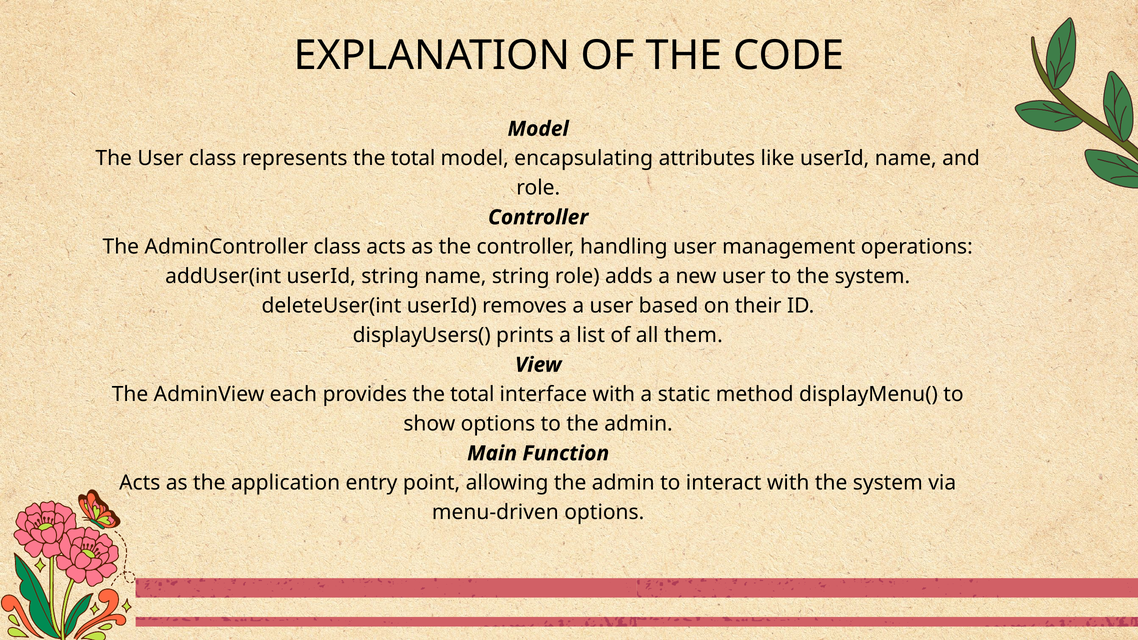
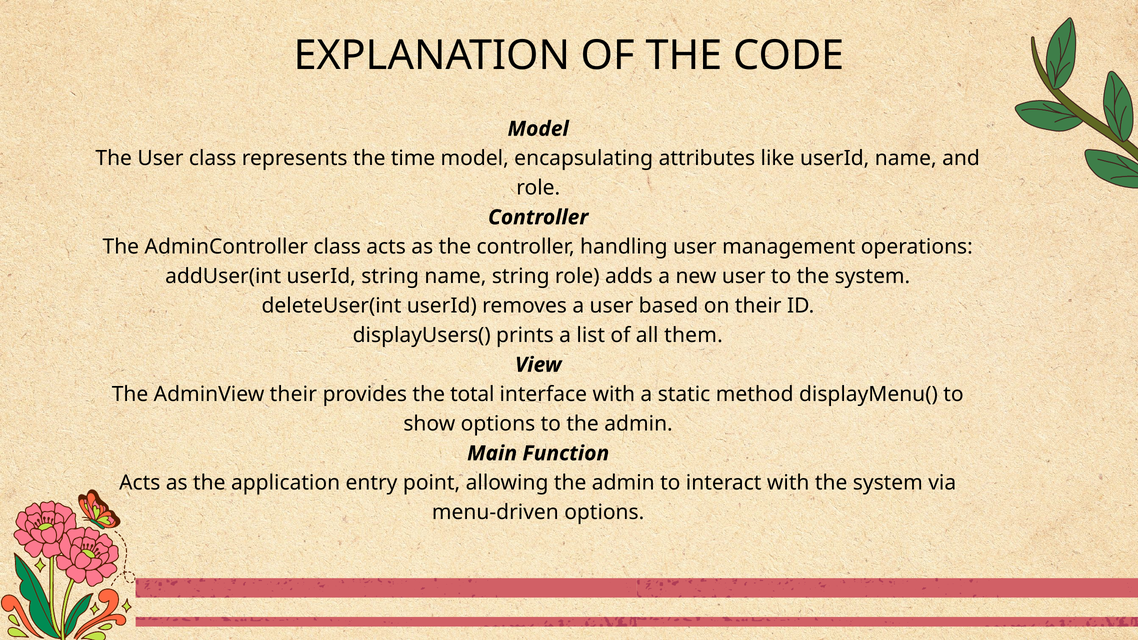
represents the total: total -> time (413, 158)
AdminView each: each -> their (293, 394)
